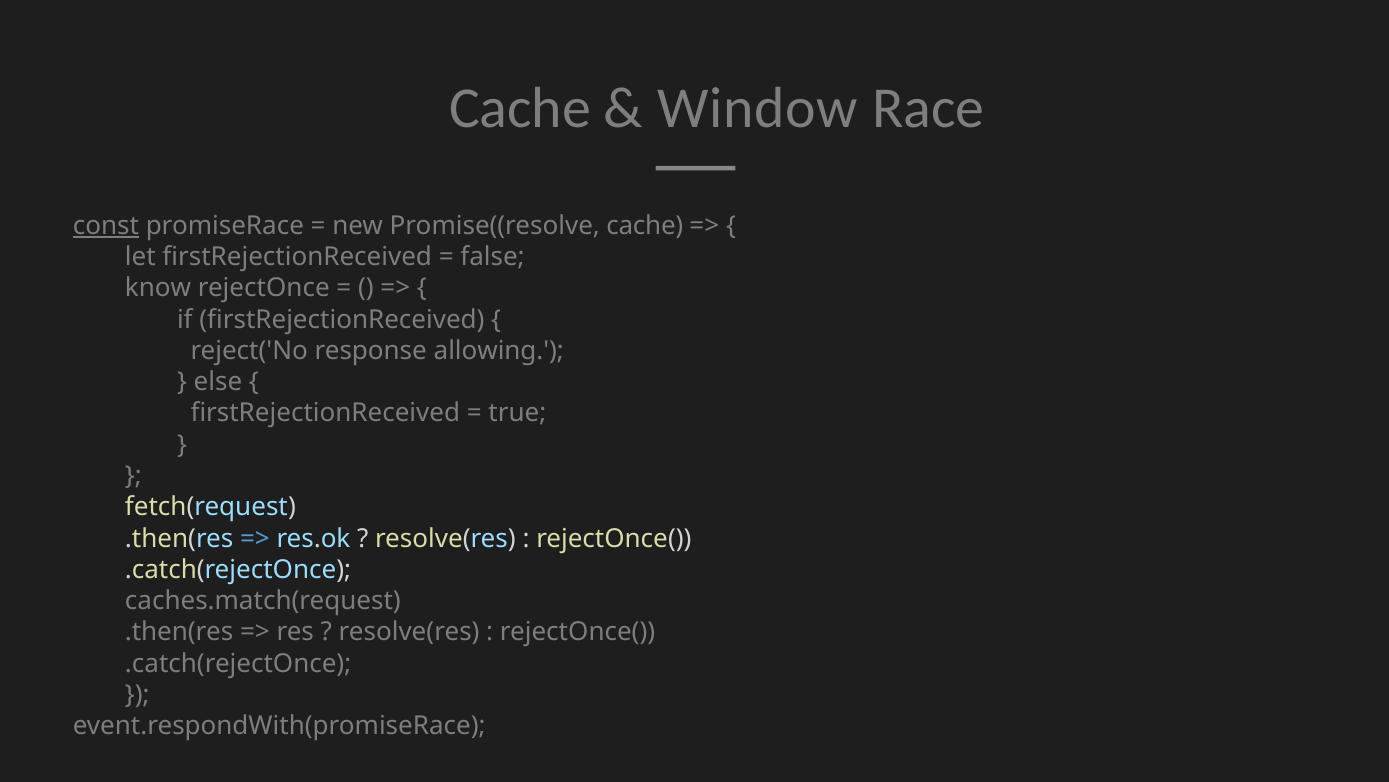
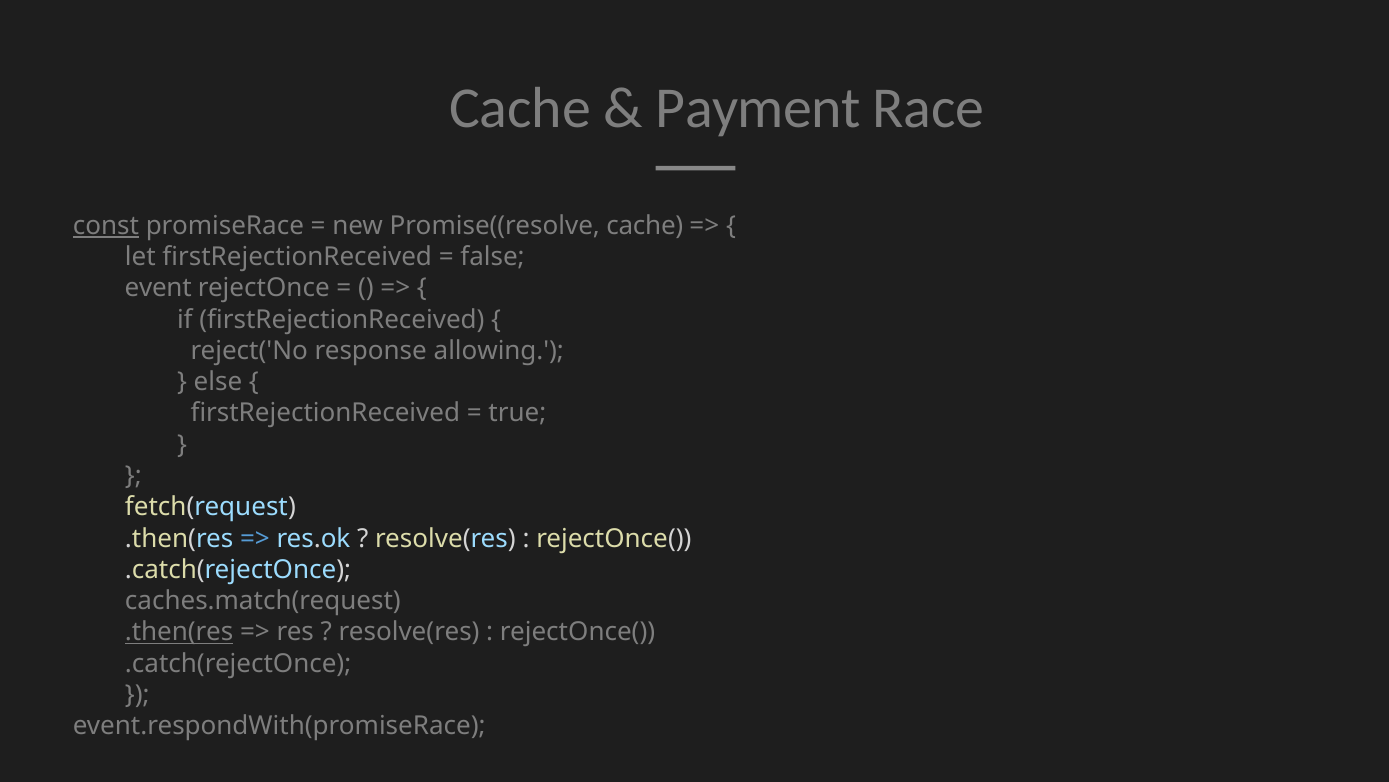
Window: Window -> Payment (758, 108)
know: know -> event (158, 288)
.then(res underline: none -> present (179, 632)
